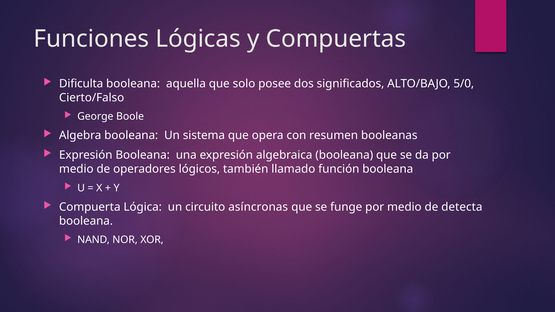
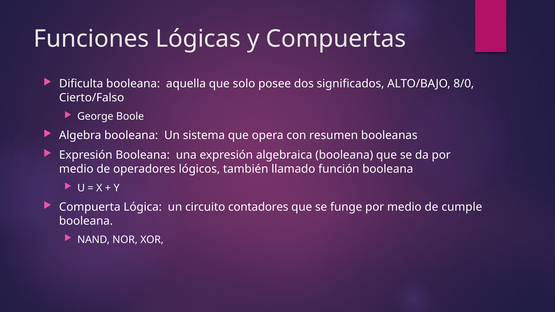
5/0: 5/0 -> 8/0 (464, 84)
asíncronas: asíncronas -> contadores (258, 207)
detecta: detecta -> cumple (462, 207)
